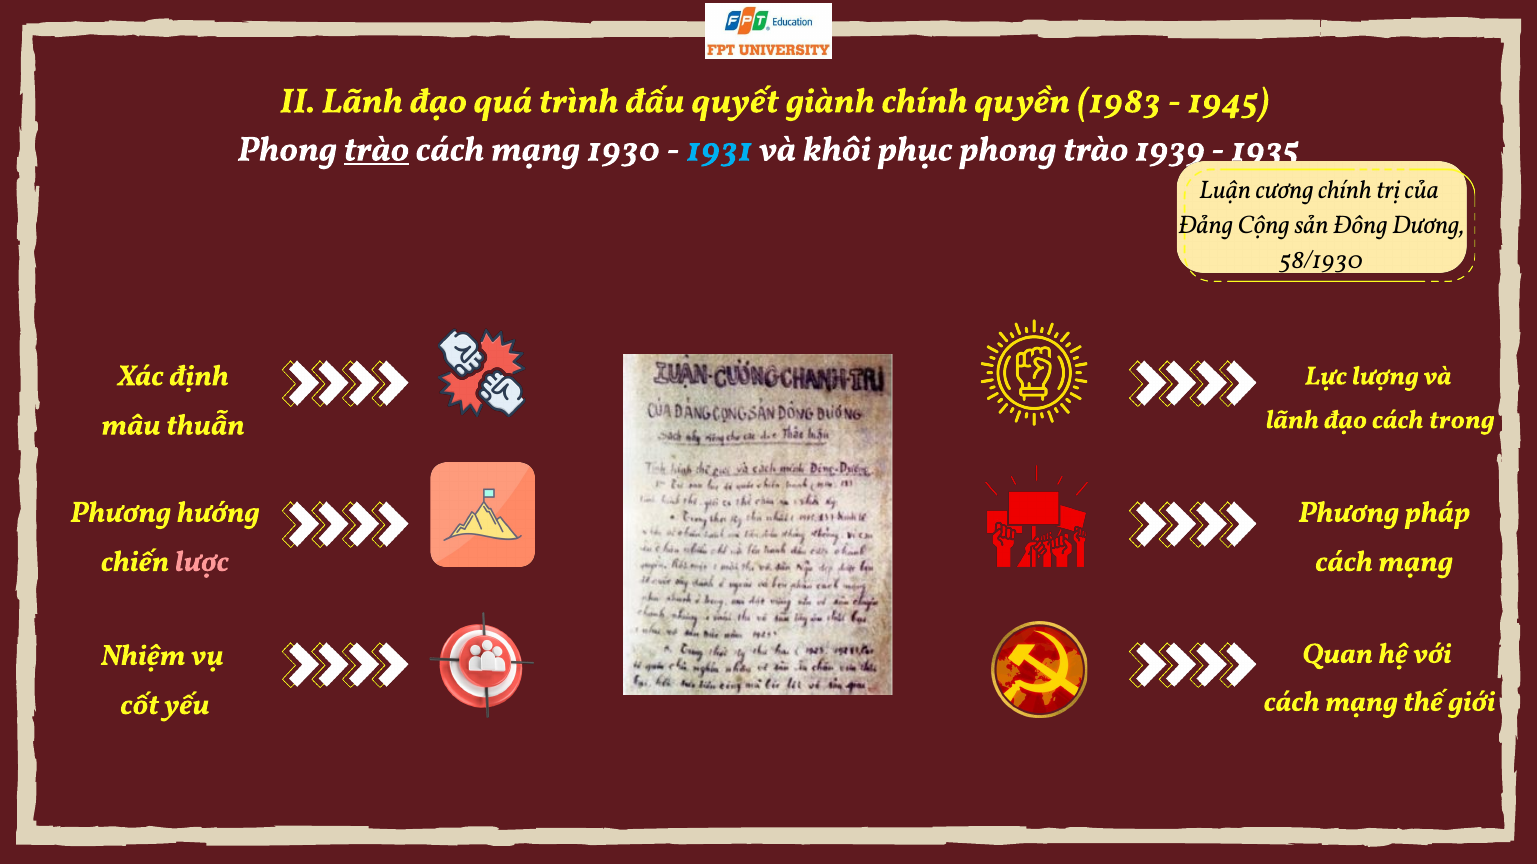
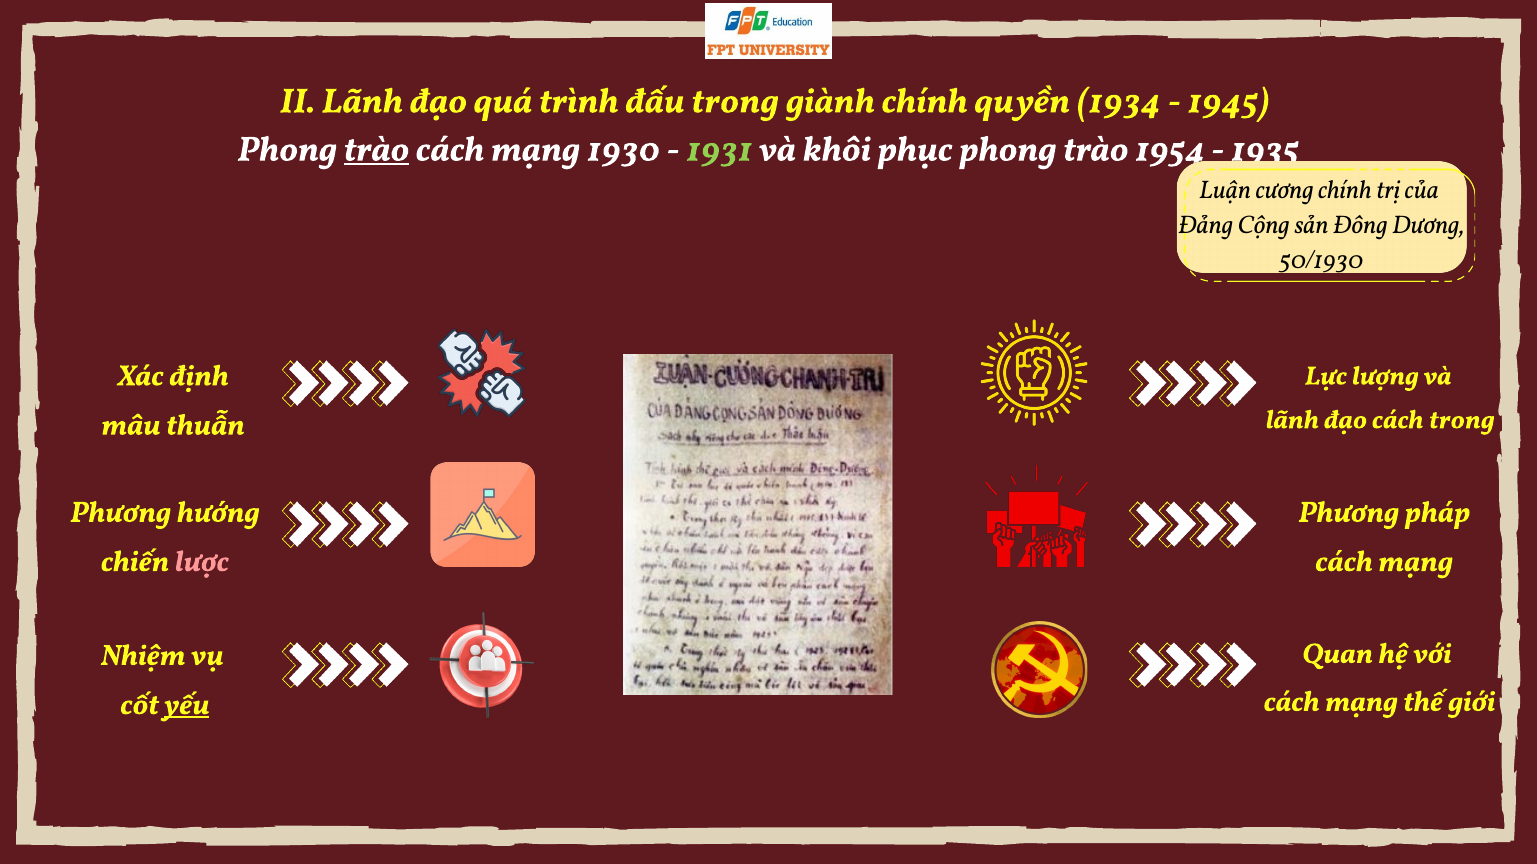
đấu quyết: quyết -> trong (735, 101)
1983: 1983 -> 1934 (1119, 101)
1931 colour: light blue -> light green (719, 149)
1939: 1939 -> 1954 (1170, 149)
58/1930: 58/1930 -> 50/1930 (1321, 260)
yếu underline: none -> present (187, 705)
